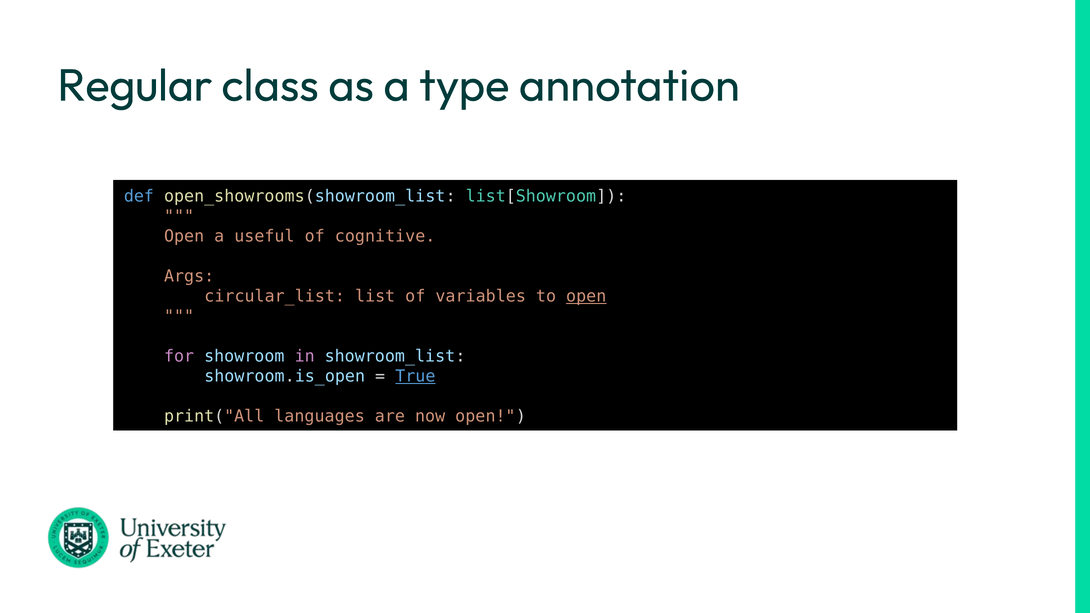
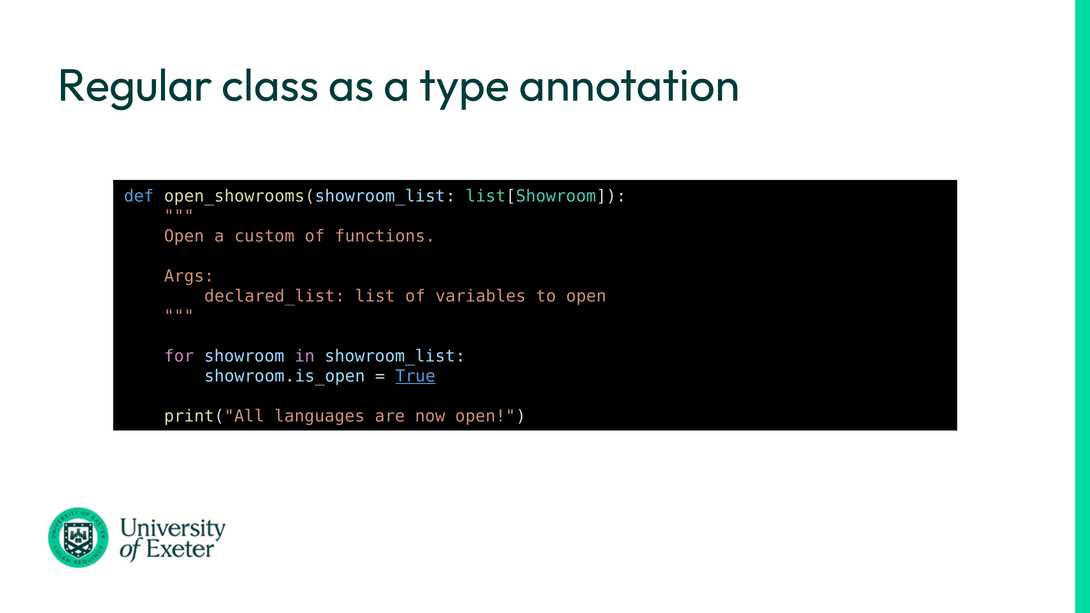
useful: useful -> custom (264, 236)
cognitive: cognitive -> functions (385, 236)
circular_list: circular_list -> declared_list (275, 296)
open underline: present -> none (586, 296)
